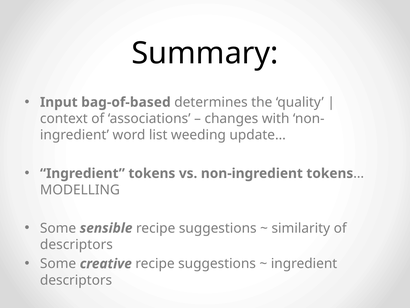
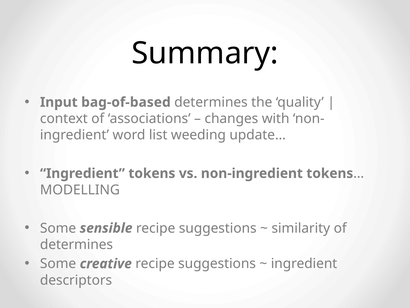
descriptors: descriptors -> determines (76, 244)
